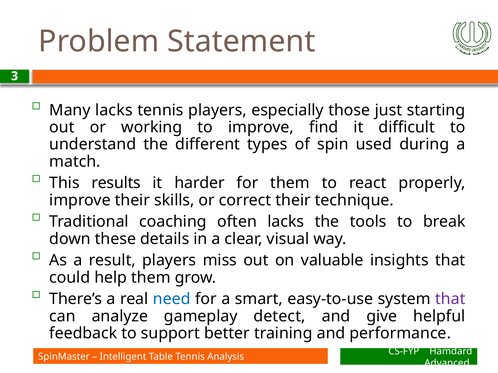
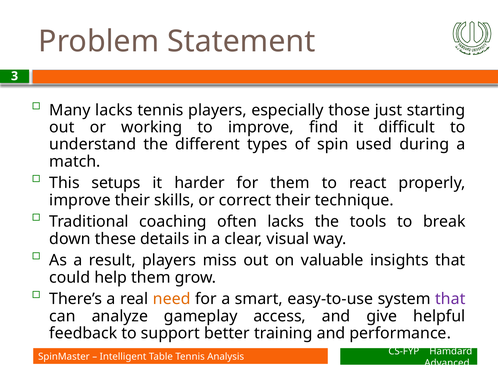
results: results -> setups (116, 183)
need colour: blue -> orange (172, 299)
detect: detect -> access (280, 317)
